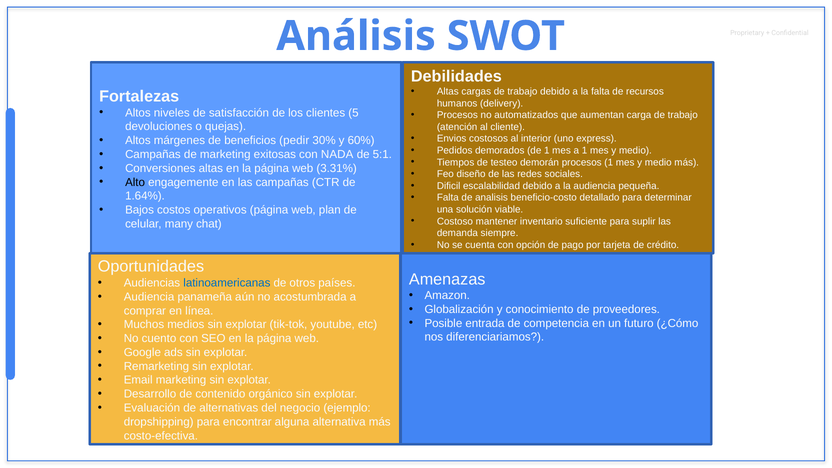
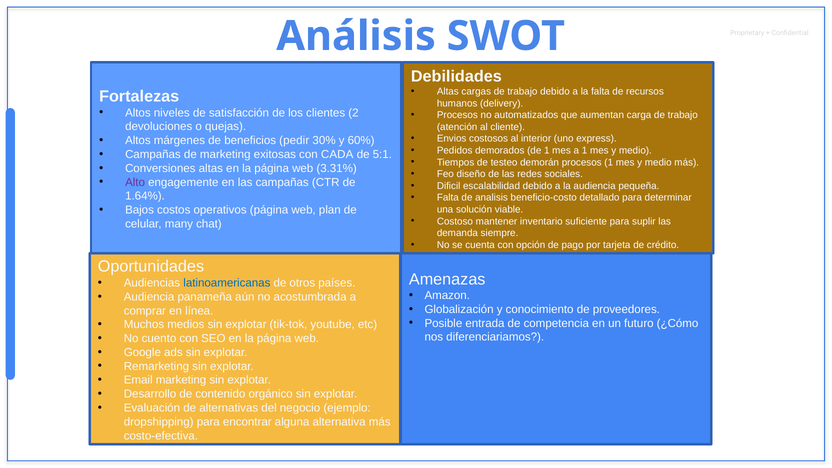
5: 5 -> 2 (353, 113)
NADA: NADA -> CADA (337, 154)
Alto colour: black -> purple (135, 182)
